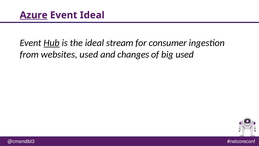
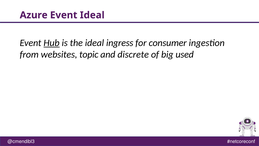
Azure underline: present -> none (34, 15)
stream: stream -> ingress (120, 43)
websites used: used -> topic (89, 54)
changes: changes -> discrete (133, 54)
